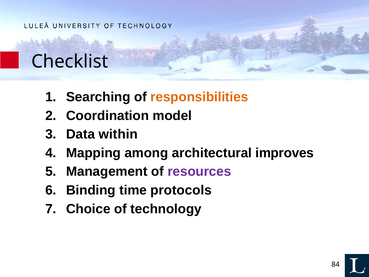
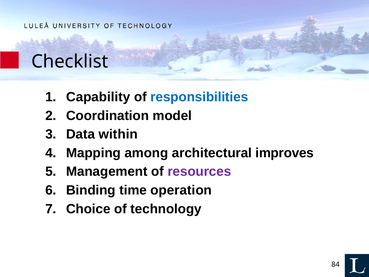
Searching: Searching -> Capability (98, 97)
responsibilities colour: orange -> blue (199, 97)
protocols: protocols -> operation (181, 190)
